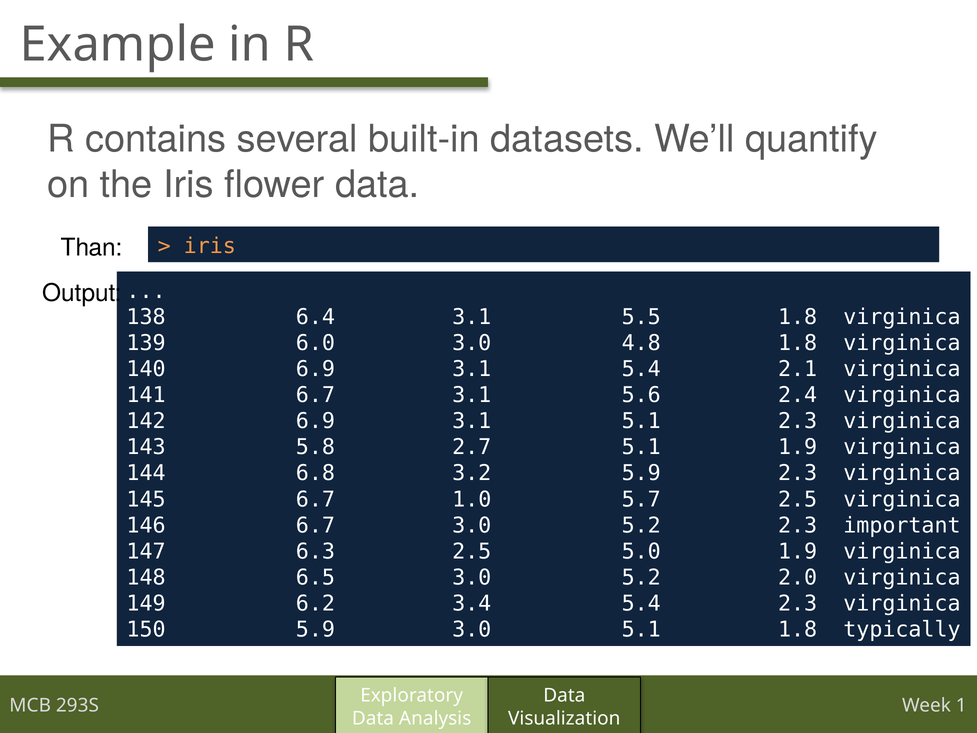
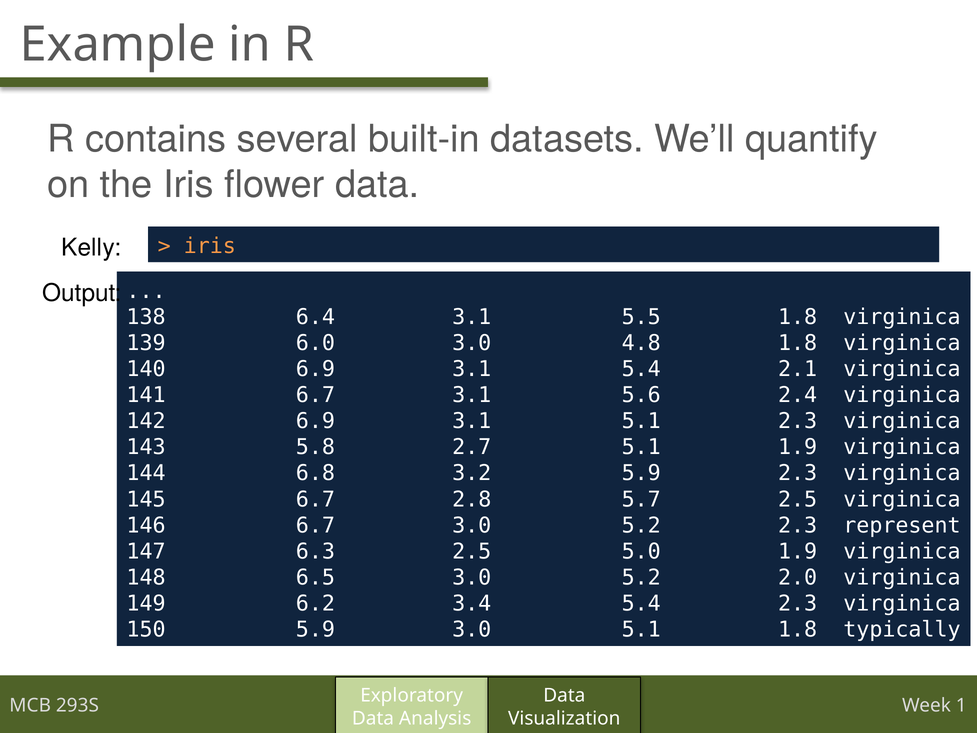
Than: Than -> Kelly (92, 248)
1.0: 1.0 -> 2.8 (472, 499)
important: important -> represent (902, 525)
